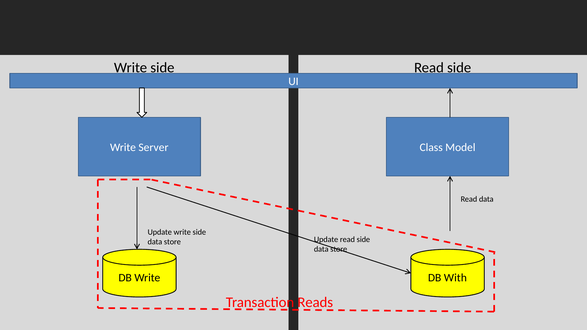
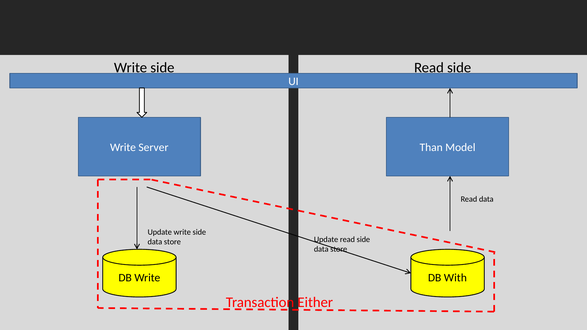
Class: Class -> Than (431, 148)
Reads: Reads -> Either (315, 303)
